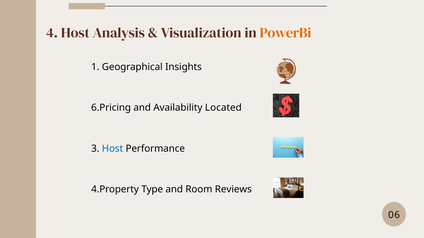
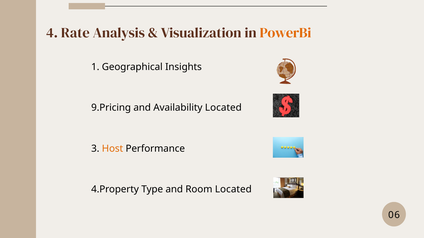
4 Host: Host -> Rate (75, 33)
6.Pricing: 6.Pricing -> 9.Pricing (111, 108)
Host colour: blue -> orange (113, 149)
Room Reviews: Reviews -> Located (233, 190)
